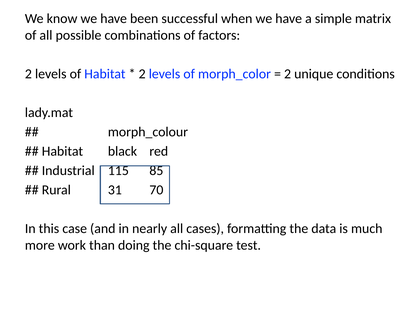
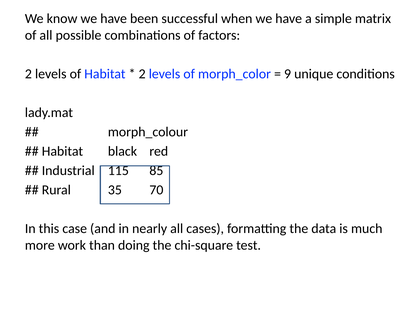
2: 2 -> 9 (288, 74)
31: 31 -> 35 (115, 190)
